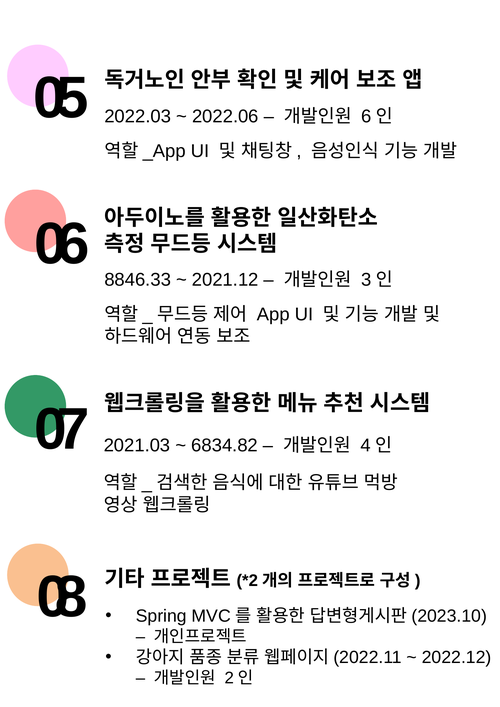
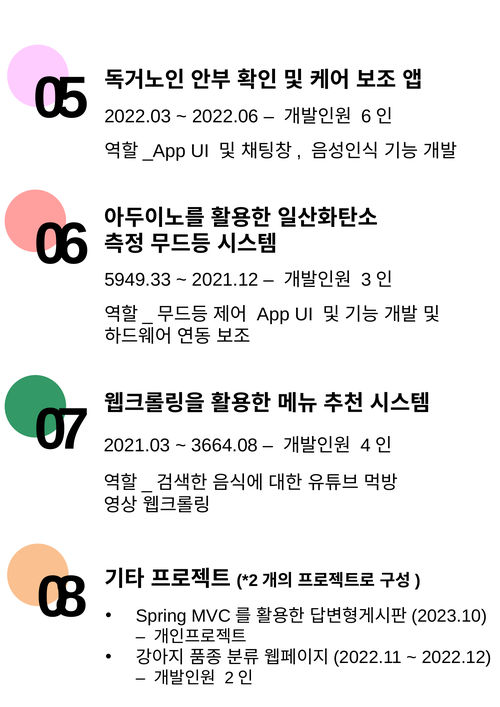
8846.33: 8846.33 -> 5949.33 (138, 280)
6834.82: 6834.82 -> 3664.08 (225, 446)
